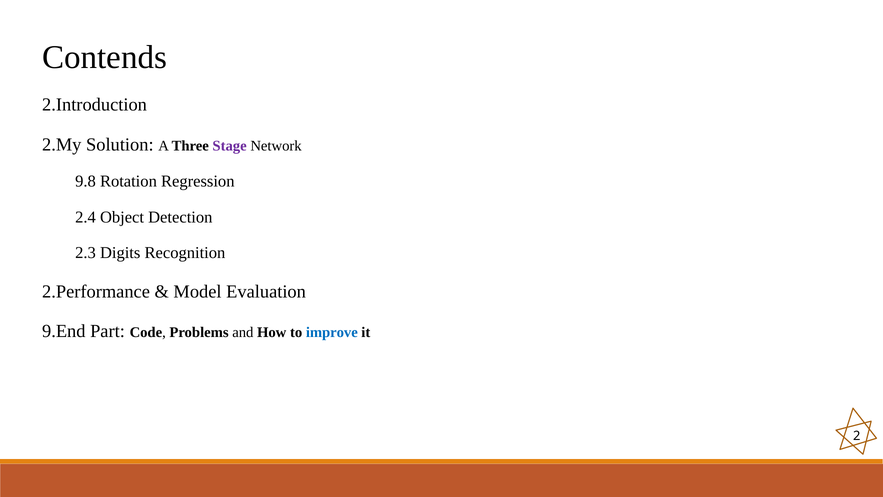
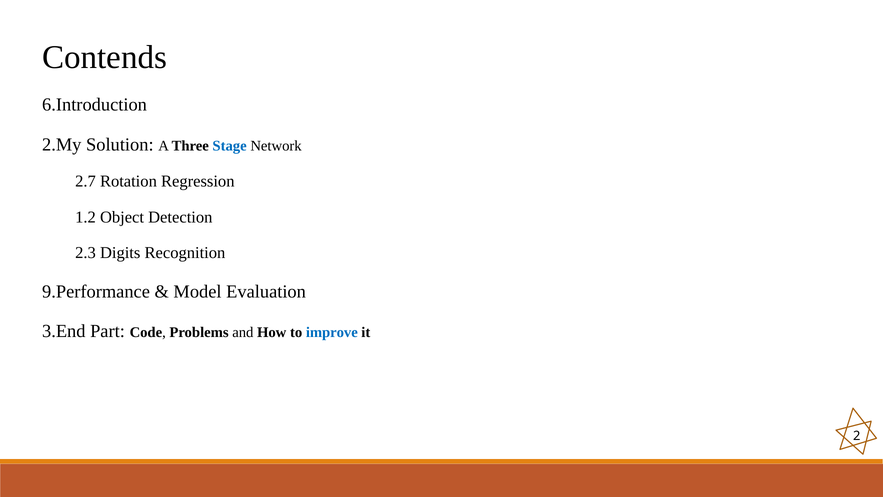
2.Introduction: 2.Introduction -> 6.Introduction (95, 105)
Stage colour: purple -> blue (230, 146)
9.8: 9.8 -> 2.7 (86, 181)
2.4: 2.4 -> 1.2 (86, 217)
2.Performance: 2.Performance -> 9.Performance (96, 291)
9.End: 9.End -> 3.End (64, 331)
